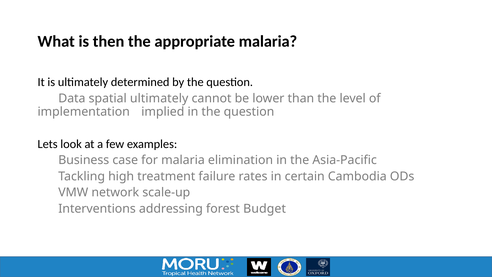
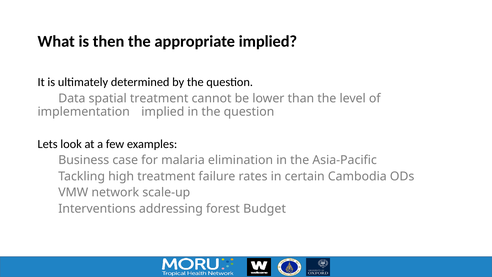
appropriate malaria: malaria -> implied (268, 41)
spatial ultimately: ultimately -> treatment (159, 98)
